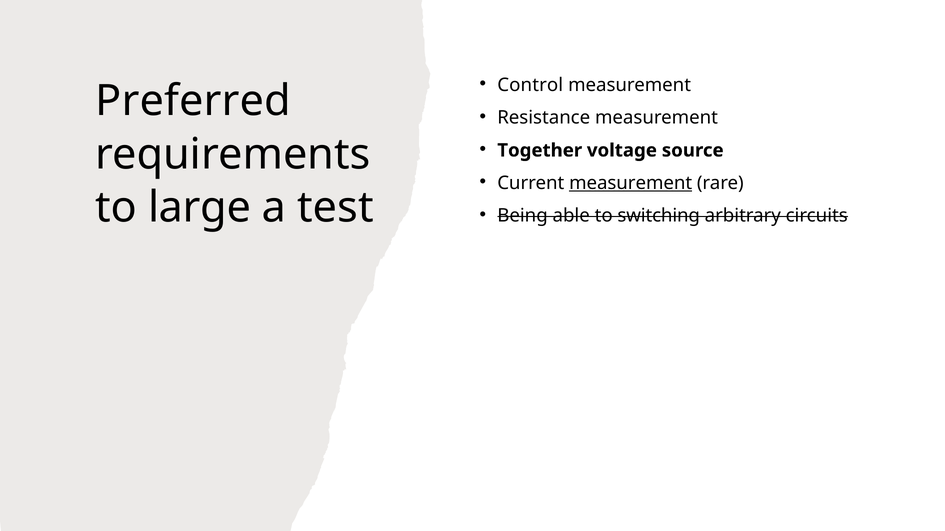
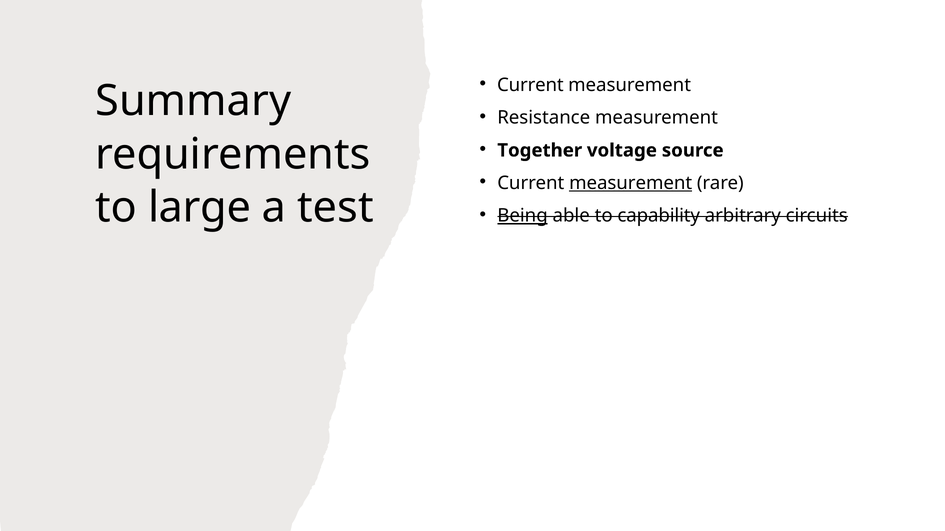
Control: Control -> Current (530, 85)
Preferred: Preferred -> Summary (193, 101)
Being underline: none -> present (523, 216)
switching: switching -> capability (659, 216)
